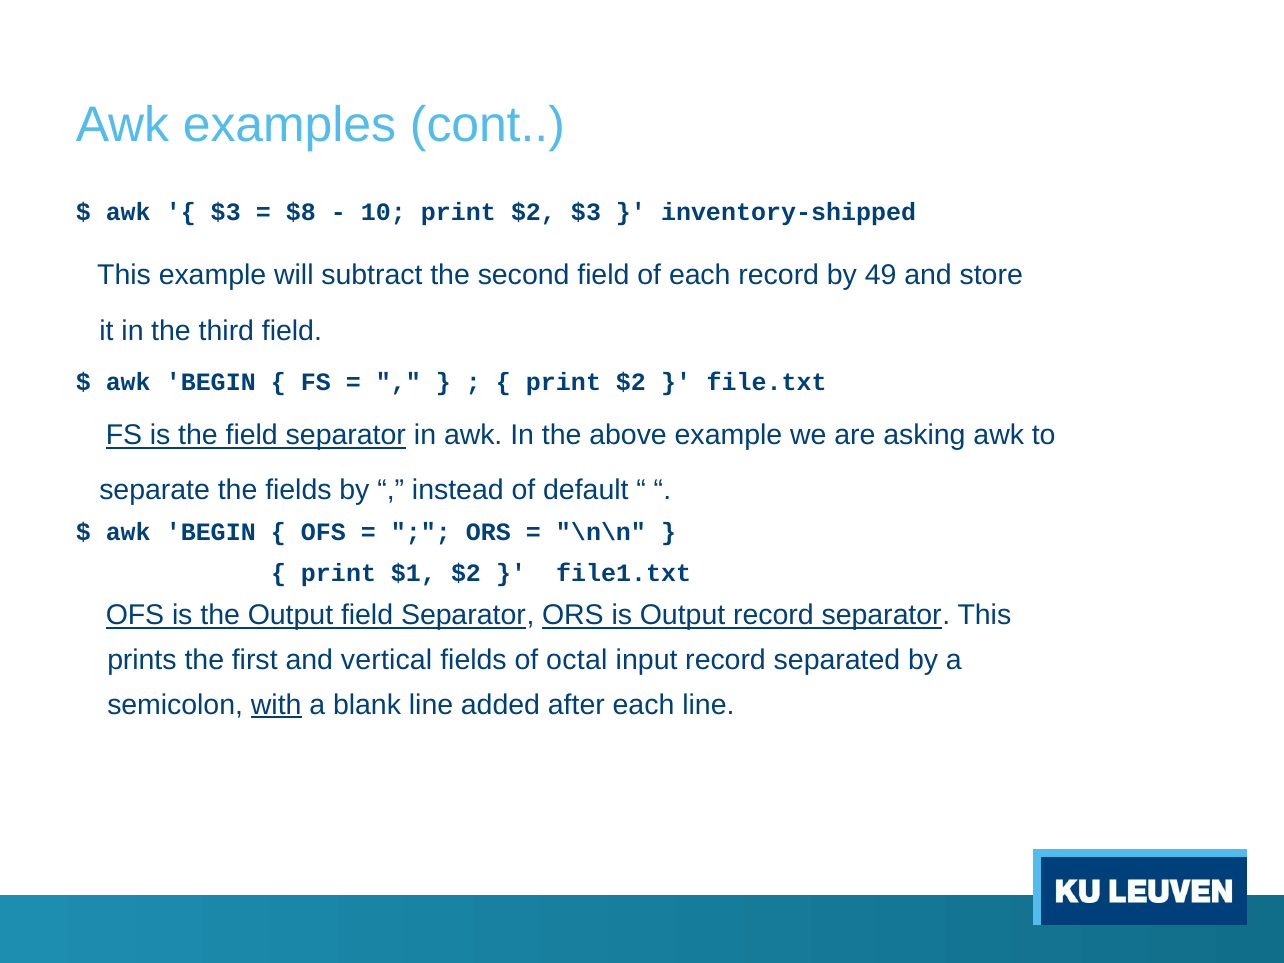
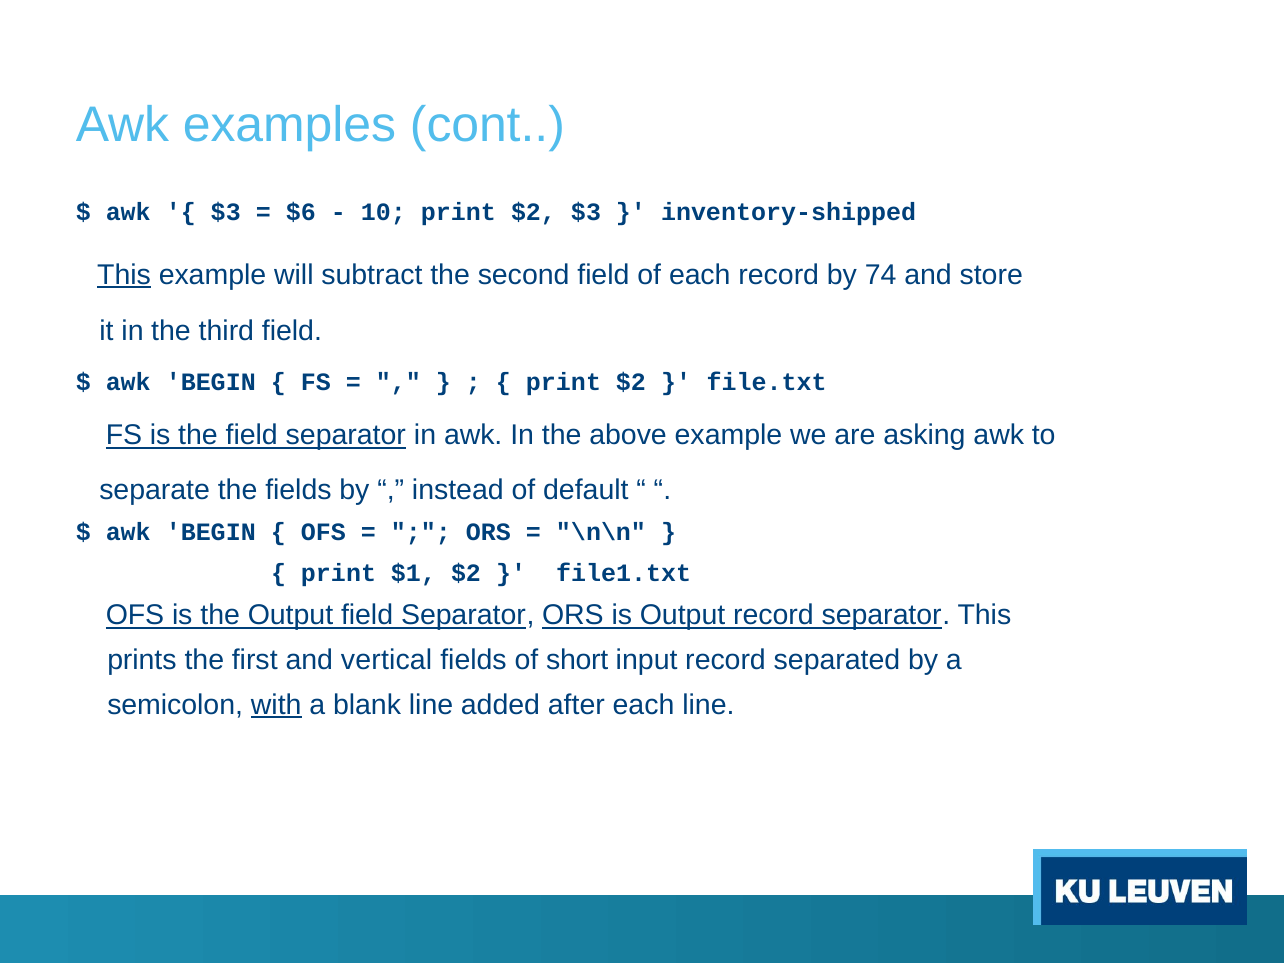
$8: $8 -> $6 (301, 212)
This underline: none -> present (124, 275)
49: 49 -> 74 (881, 275)
octal: octal -> short (577, 660)
